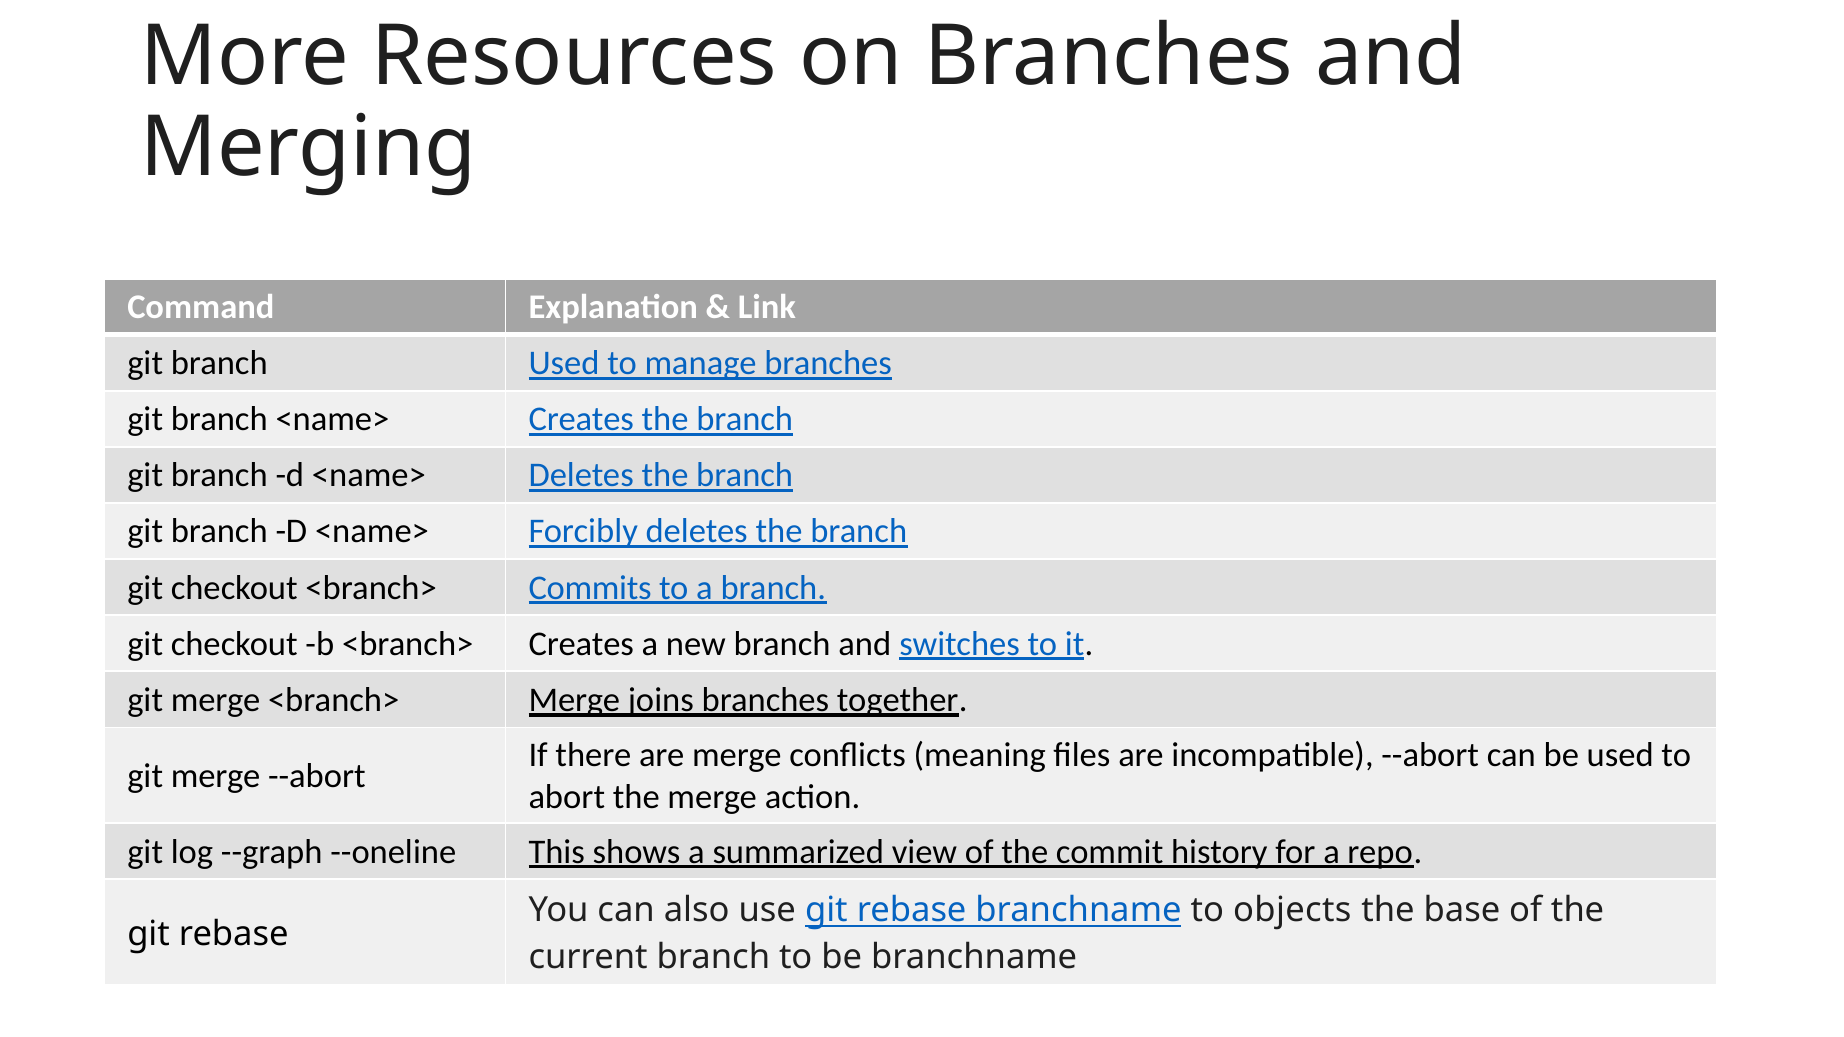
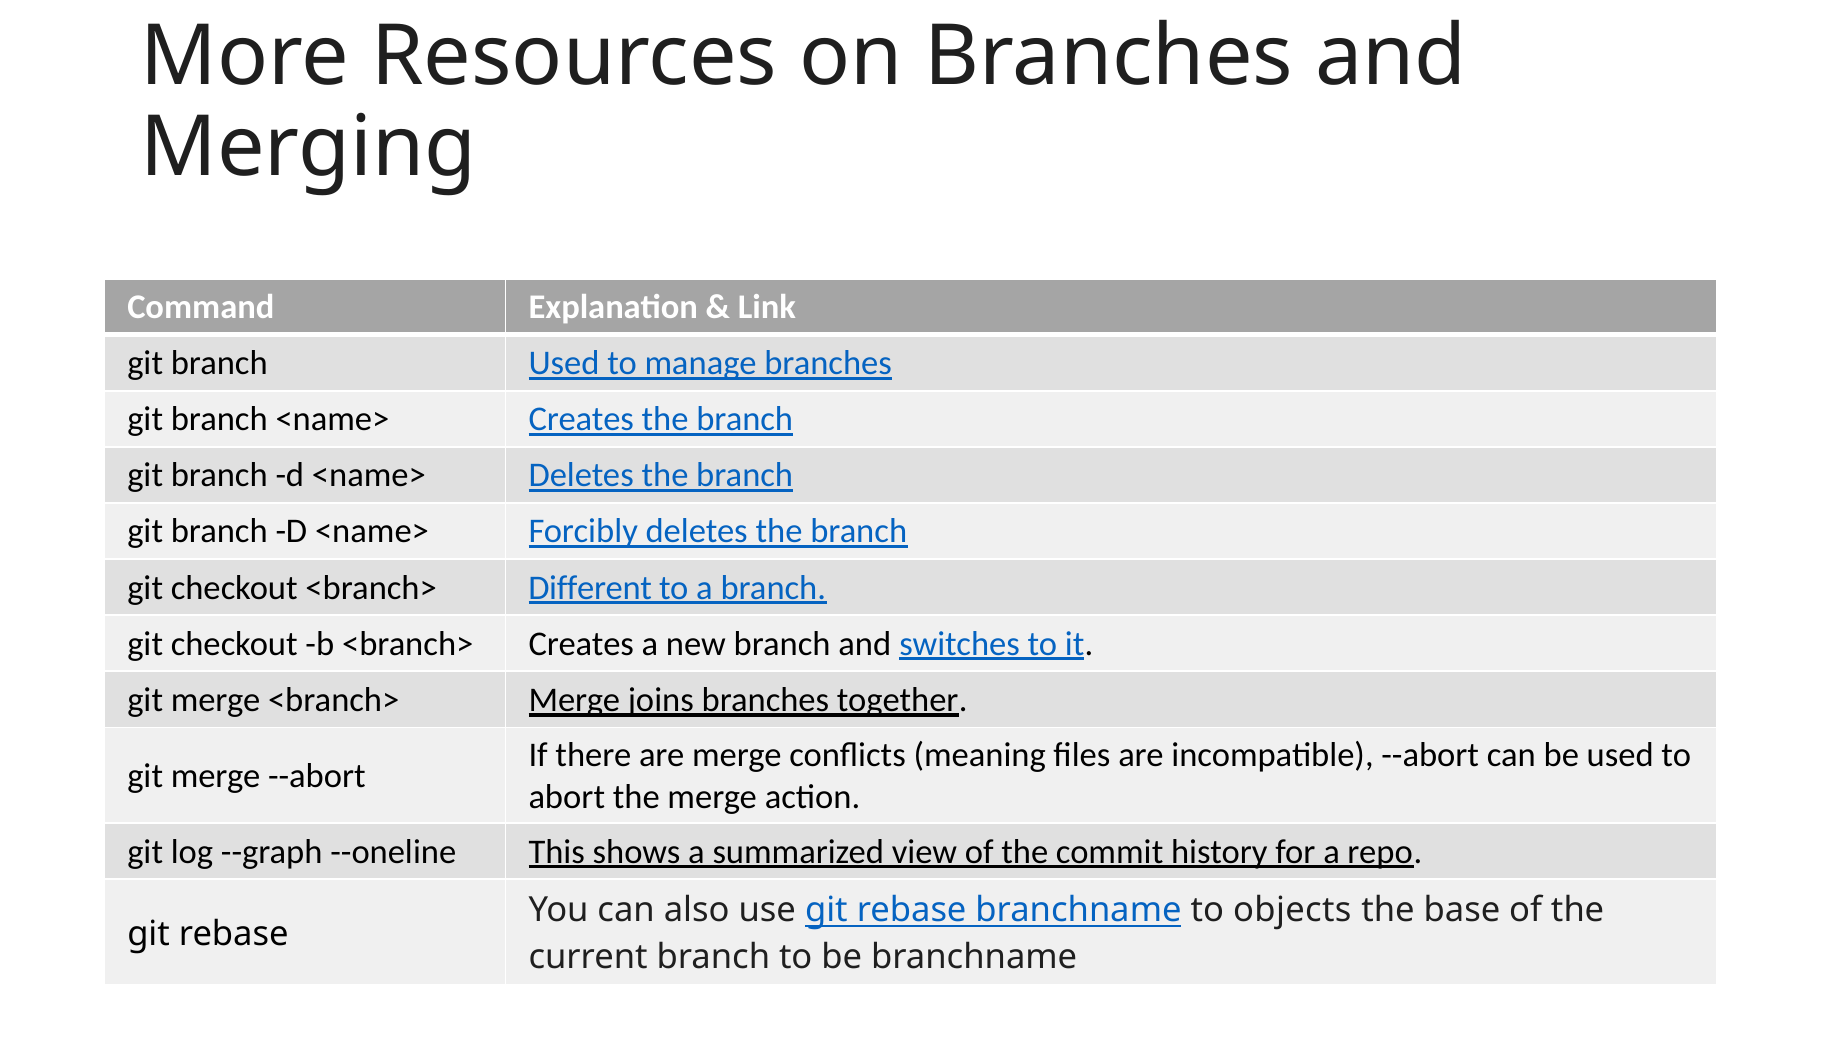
Commits: Commits -> Different (590, 588)
